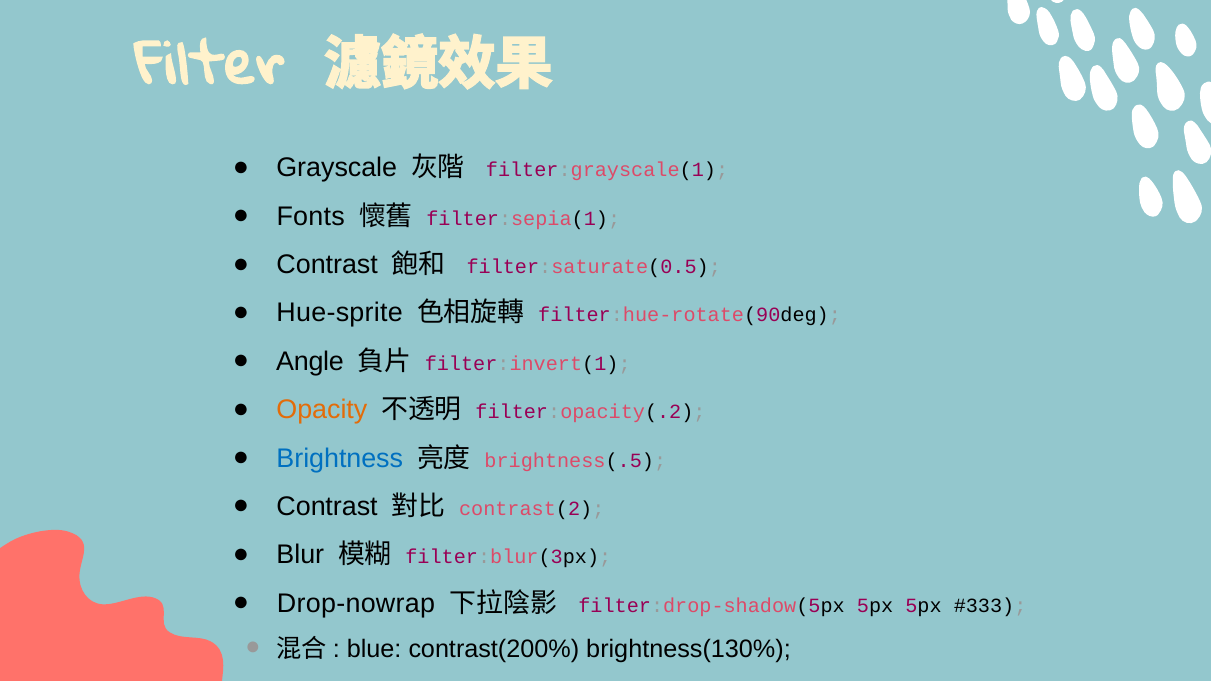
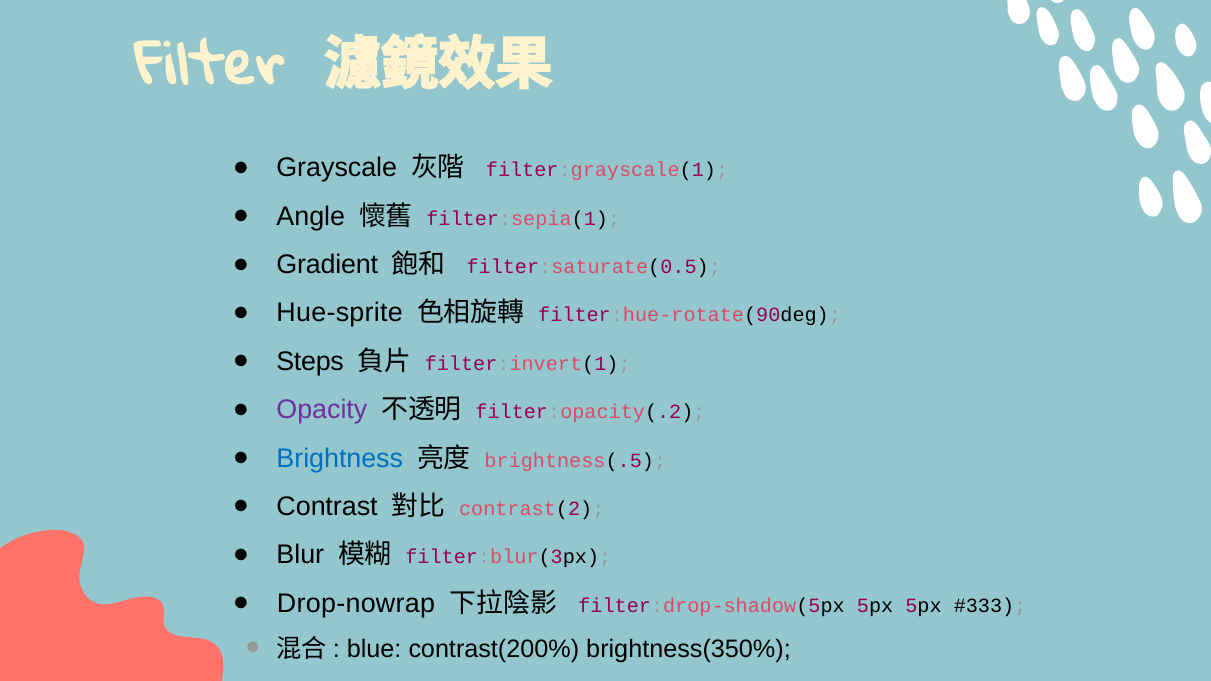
Fonts: Fonts -> Angle (311, 216)
Contrast: Contrast -> Gradient (327, 265)
Angle: Angle -> Steps (310, 362)
Opacity colour: orange -> purple (322, 410)
brightness(130%: brightness(130% -> brightness(350% (688, 650)
